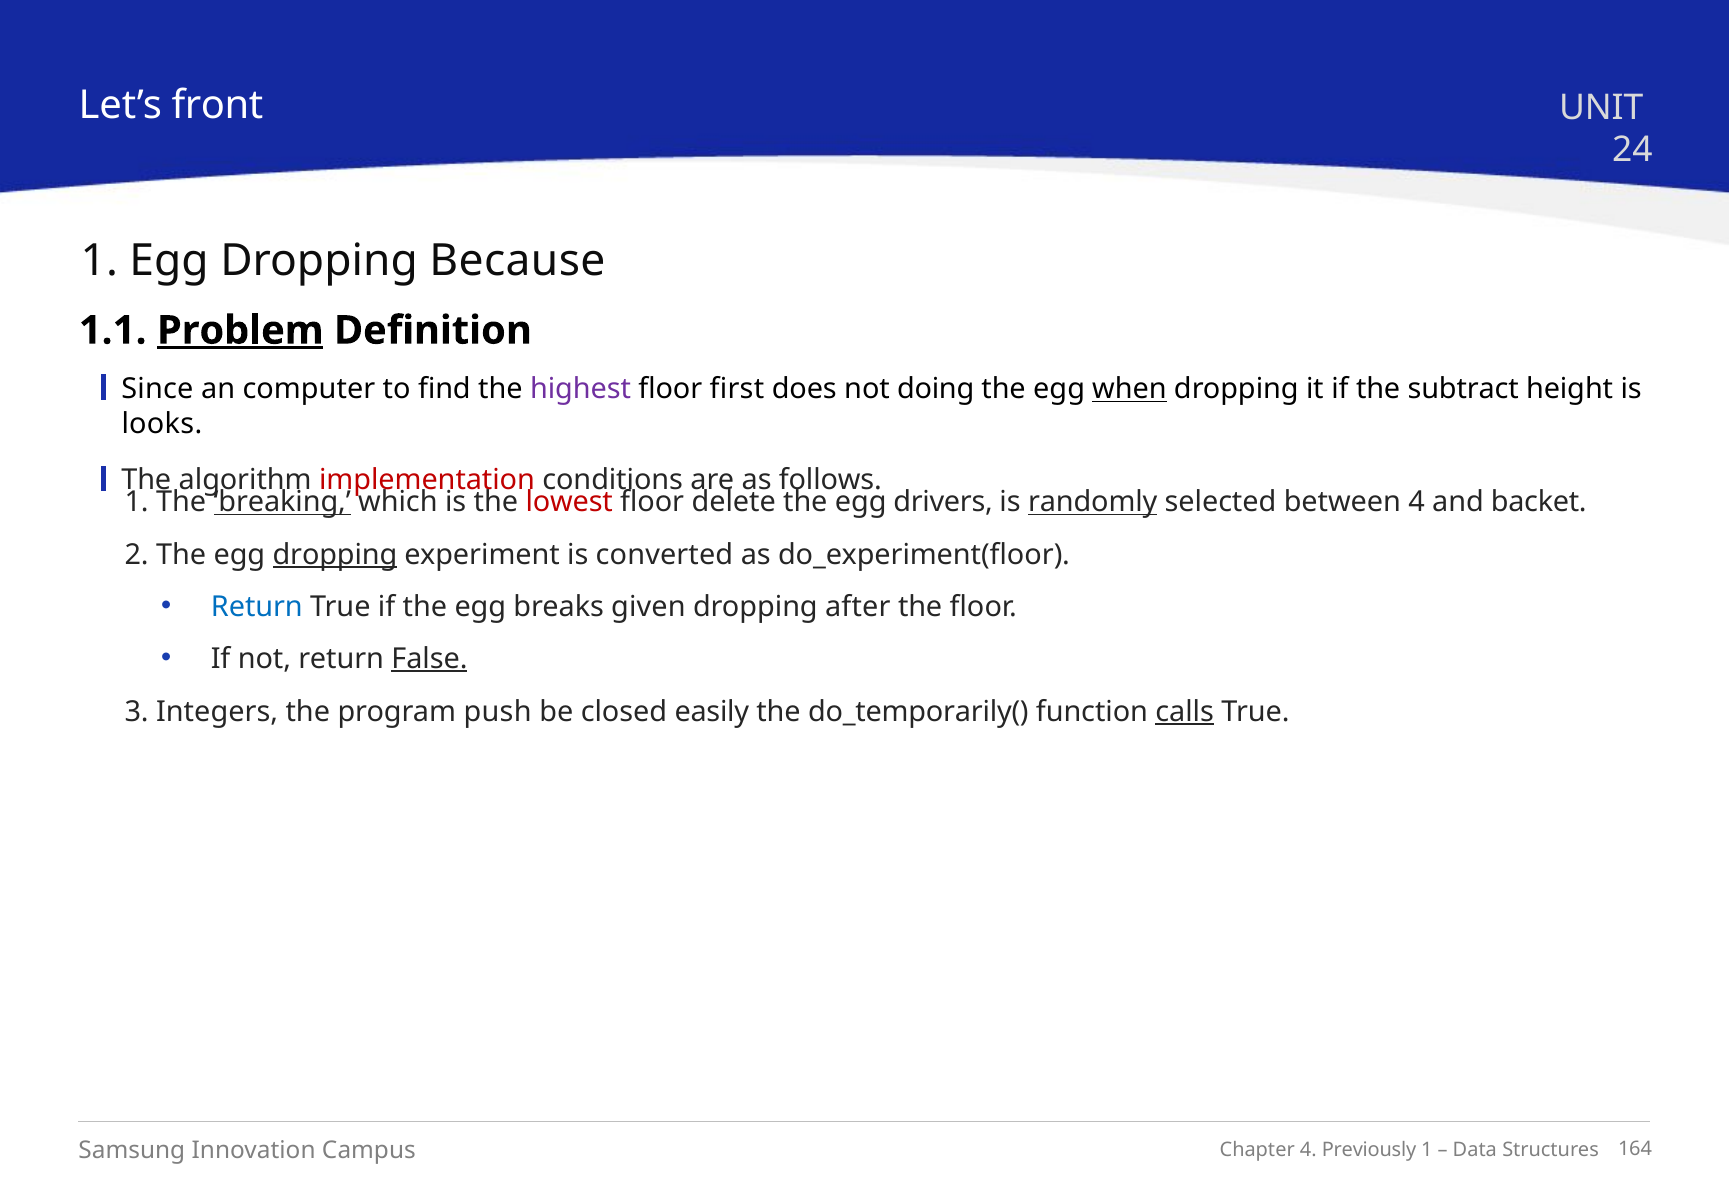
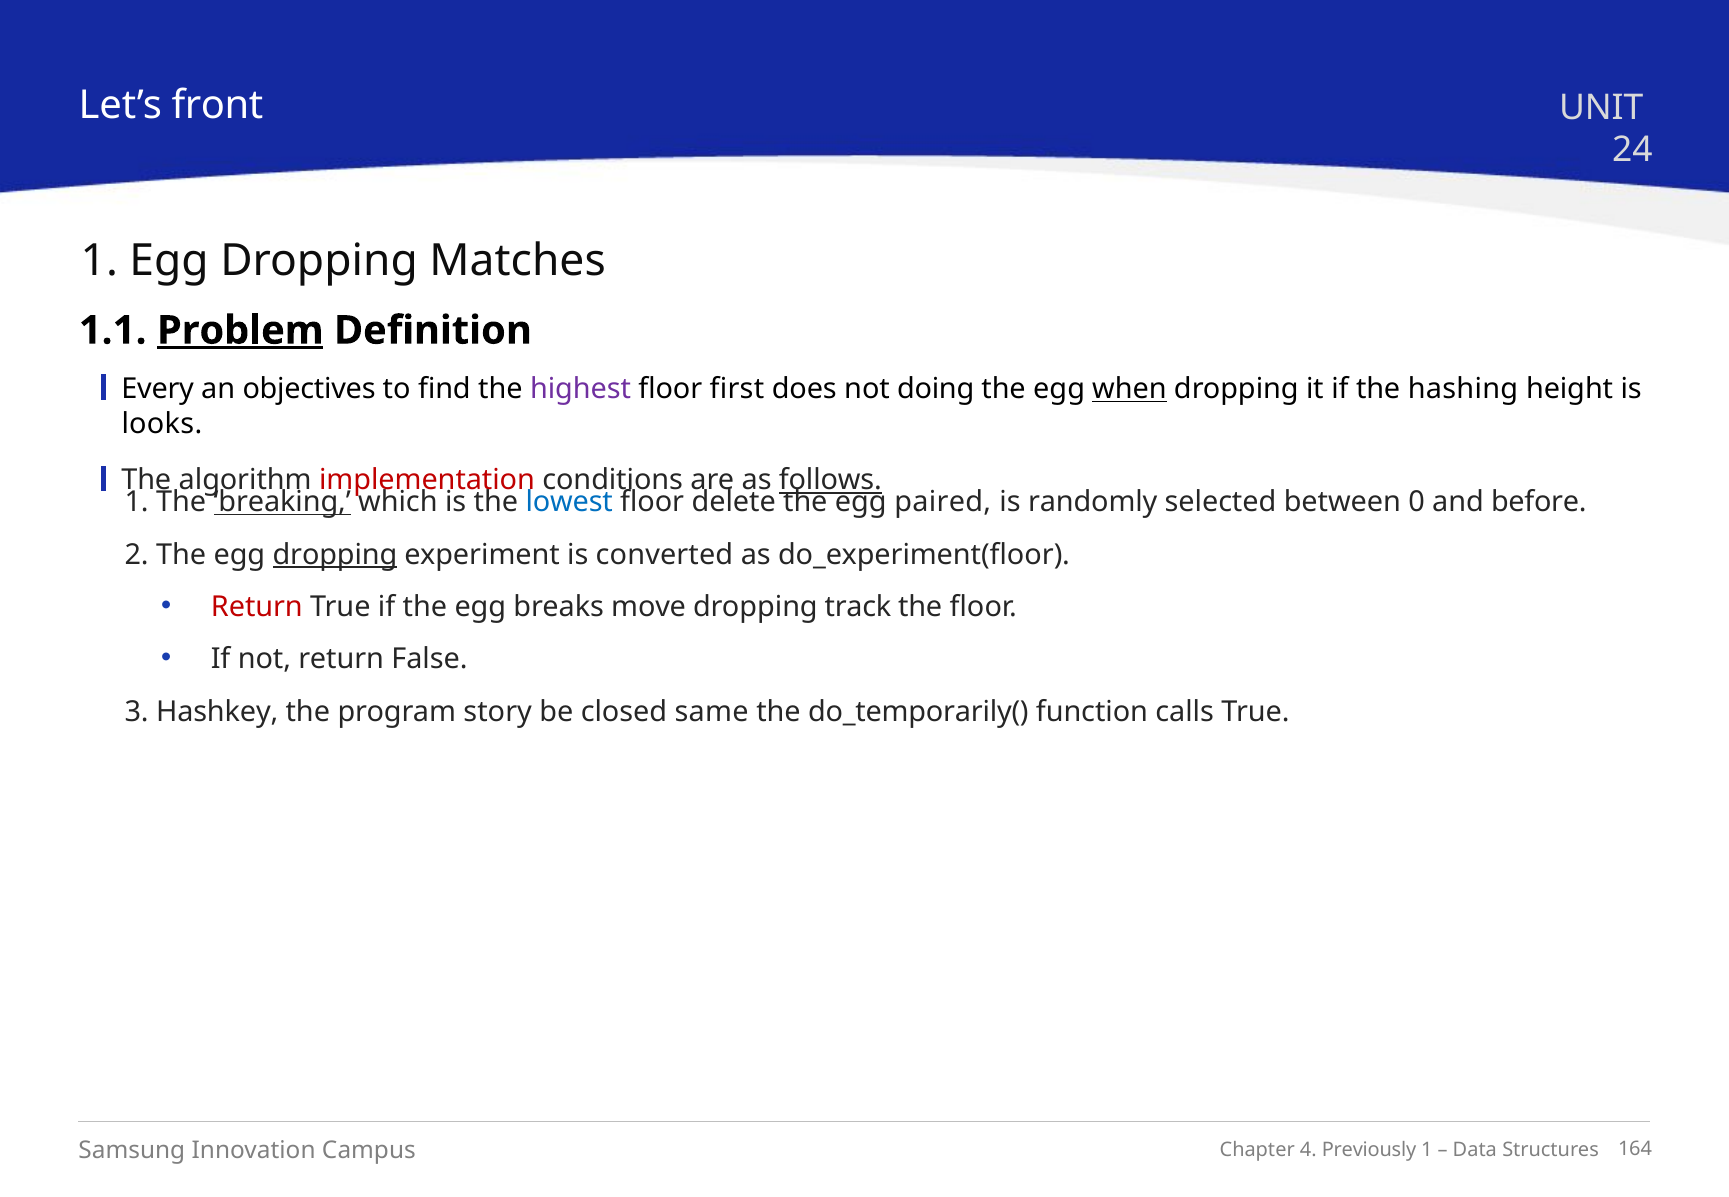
Because: Because -> Matches (518, 261)
Since: Since -> Every (158, 389)
computer: computer -> objectives (309, 389)
subtract: subtract -> hashing (1463, 389)
follows underline: none -> present (830, 480)
lowest colour: red -> blue (569, 502)
drivers: drivers -> paired (943, 502)
randomly underline: present -> none (1093, 502)
between 4: 4 -> 0 (1417, 502)
backet: backet -> before (1539, 502)
Return colour: blue -> red (257, 607)
given: given -> move (649, 607)
after: after -> track (858, 607)
False underline: present -> none (429, 659)
Integers: Integers -> Hashkey (217, 712)
push: push -> story (498, 712)
easily: easily -> same (712, 712)
calls underline: present -> none (1185, 712)
